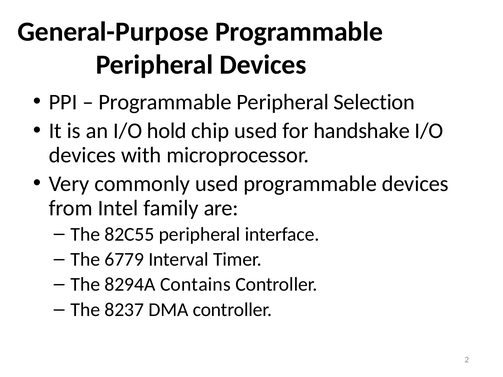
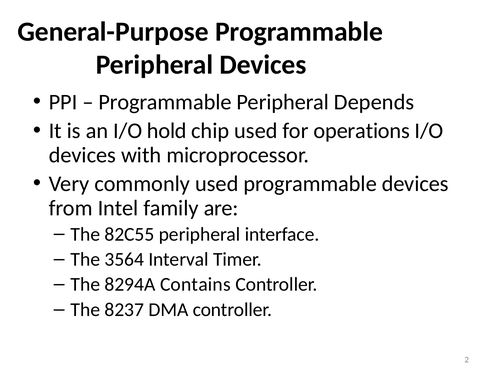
Selection: Selection -> Depends (374, 102)
handshake: handshake -> operations (362, 131)
6779: 6779 -> 3564 (124, 260)
